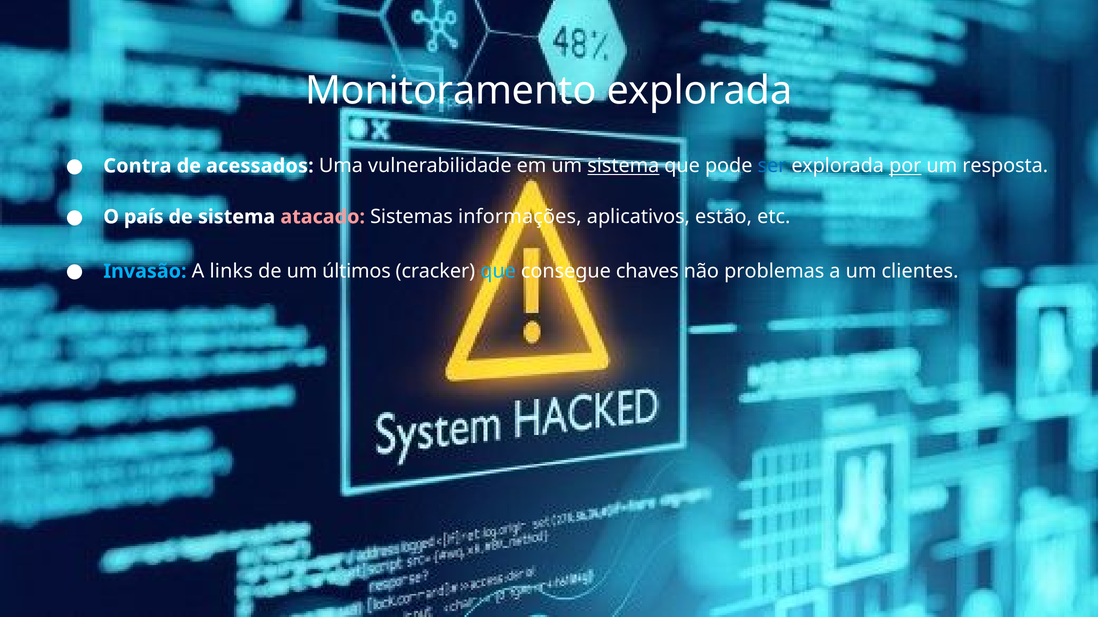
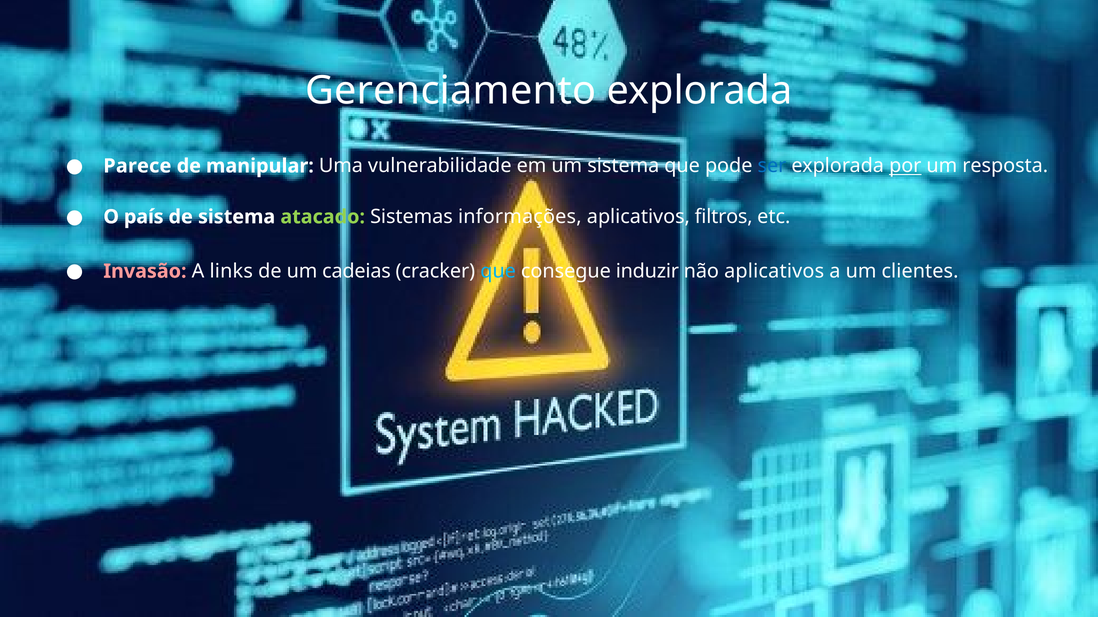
Monitoramento: Monitoramento -> Gerenciamento (451, 91)
Contra: Contra -> Parece (137, 166)
acessados: acessados -> manipular (260, 166)
sistema underline: present -> none (623, 166)
atacado colour: pink -> light green (323, 217)
estão: estão -> filtros (724, 217)
Invasão colour: light blue -> pink (145, 271)
últimos: últimos -> cadeias (357, 271)
chaves: chaves -> induzir (647, 271)
não problemas: problemas -> aplicativos (774, 271)
